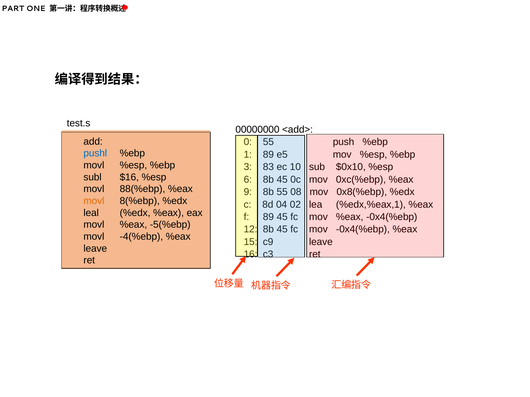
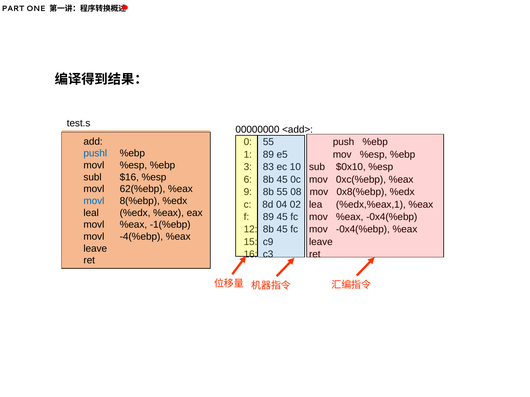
88(%ebp: 88(%ebp -> 62(%ebp (142, 189)
movl colour: orange -> blue (94, 201)
-5(%ebp: -5(%ebp -> -1(%ebp (170, 225)
